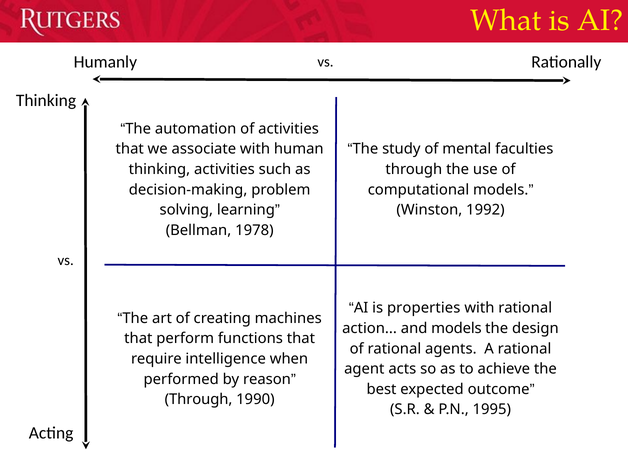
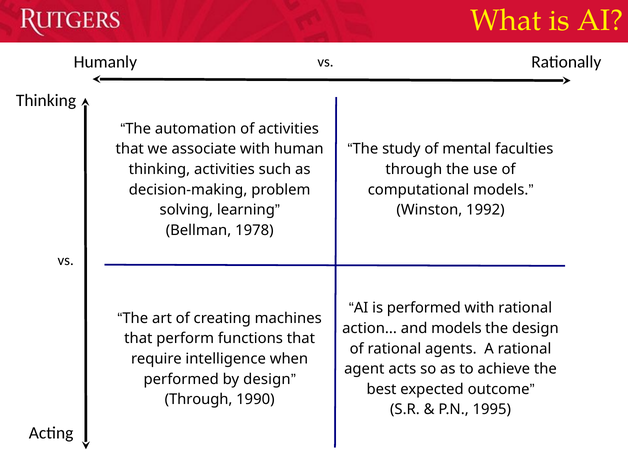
is properties: properties -> performed (424, 308)
by reason: reason -> design (267, 379)
